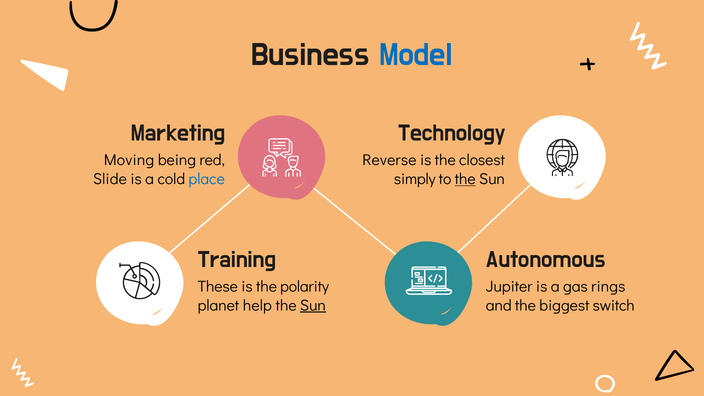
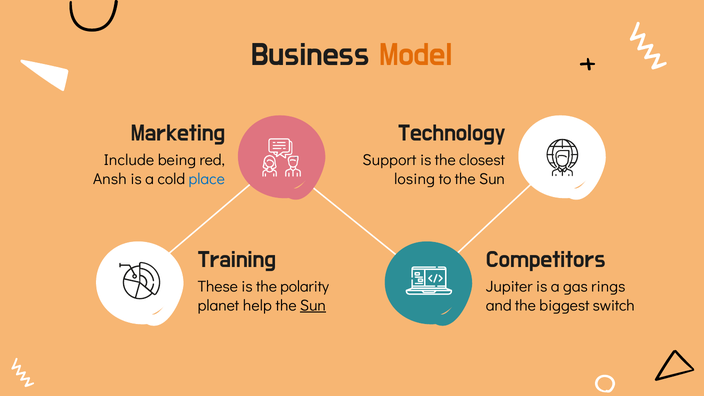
Model colour: blue -> orange (416, 55)
Moving: Moving -> Include (129, 160)
Reverse: Reverse -> Support (389, 160)
Slide: Slide -> Ansh (110, 179)
simply: simply -> losing (415, 179)
the underline: present -> none (465, 179)
Autonomous: Autonomous -> Competitors (546, 259)
